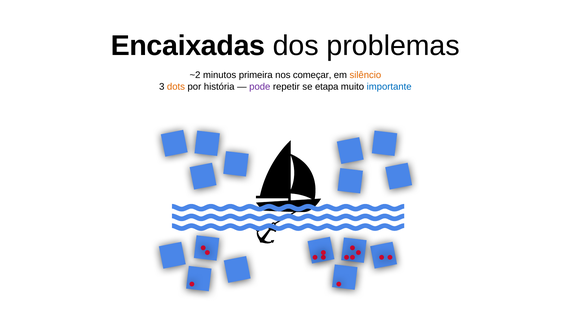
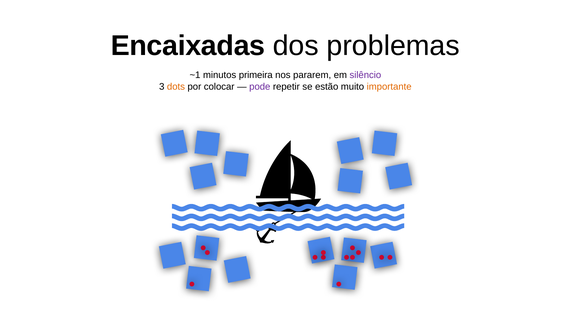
~2: ~2 -> ~1 (195, 75)
começar: começar -> pararem (312, 75)
silêncio colour: orange -> purple (365, 75)
história: história -> colocar (219, 87)
etapa: etapa -> estão (327, 87)
importante colour: blue -> orange (389, 87)
